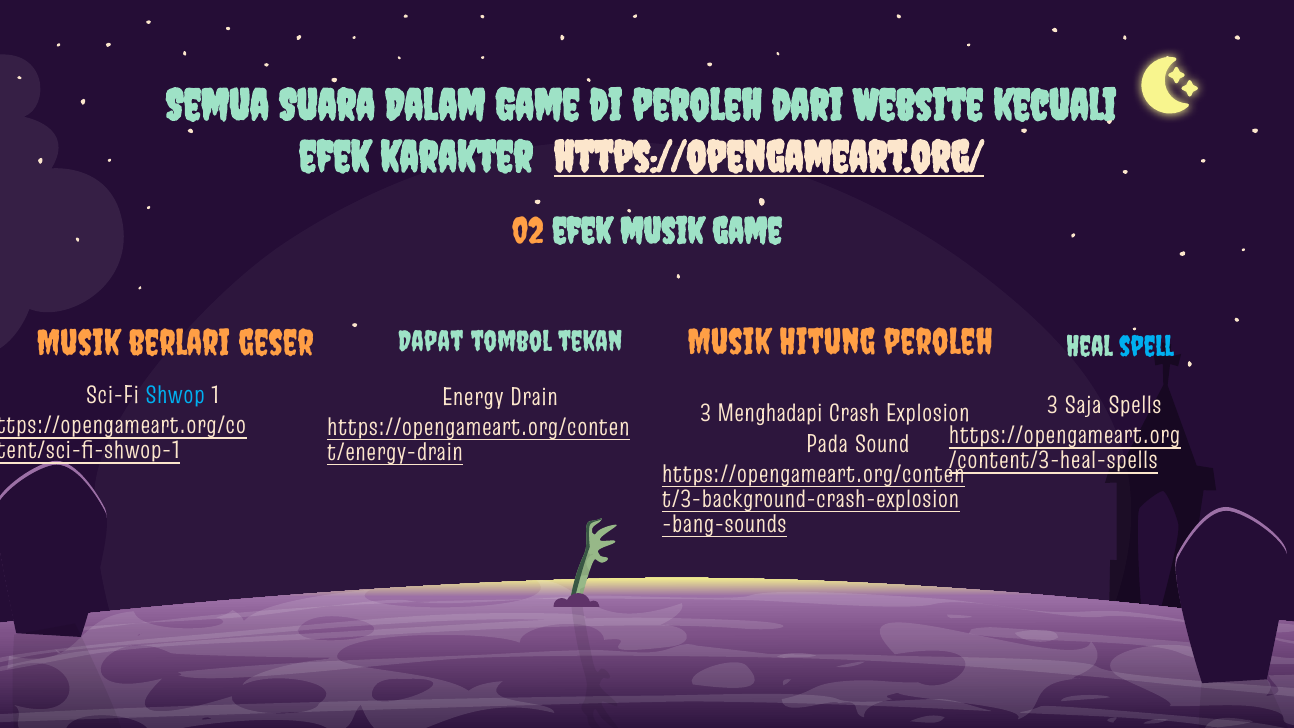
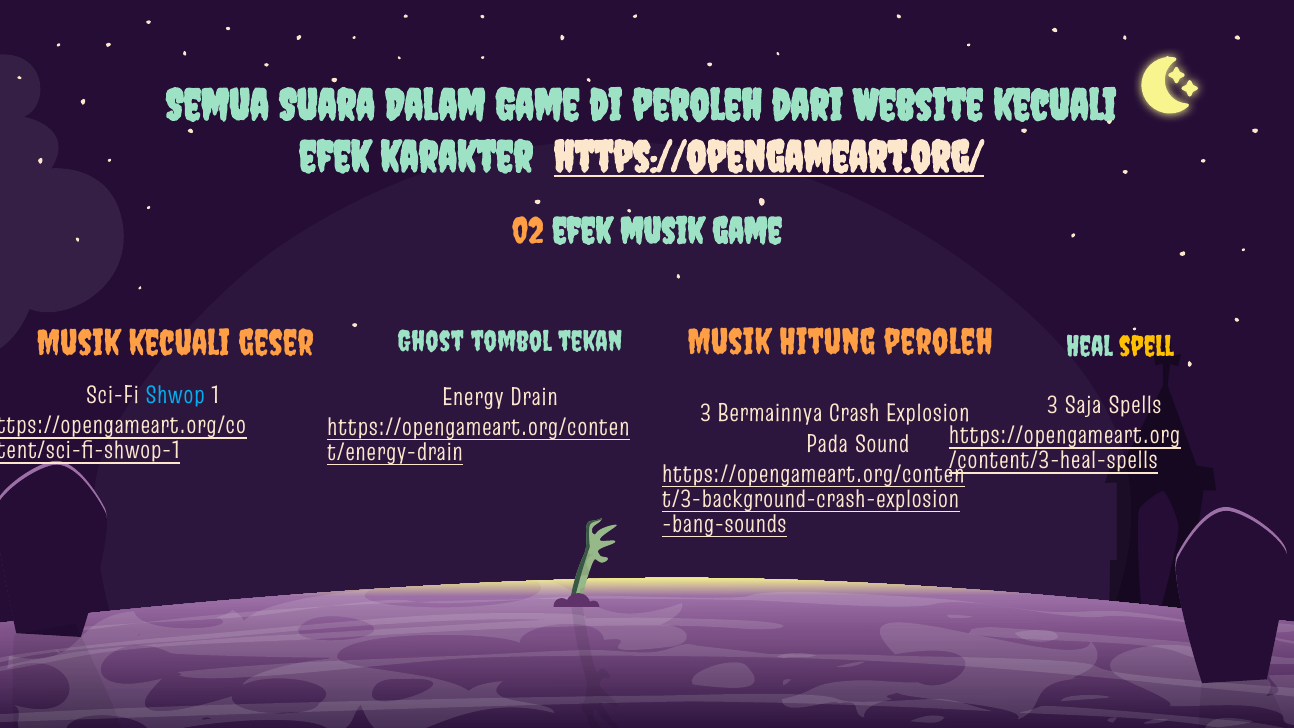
Musik berlari: berlari -> kecuali (179, 343)
Dapat: Dapat -> Ghost (431, 342)
spell colour: light blue -> yellow (1146, 347)
Menghadapi: Menghadapi -> Bermainnya (770, 414)
